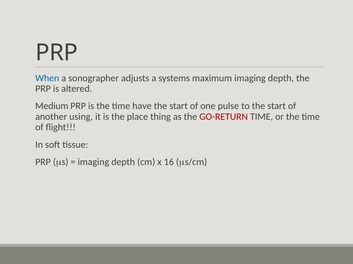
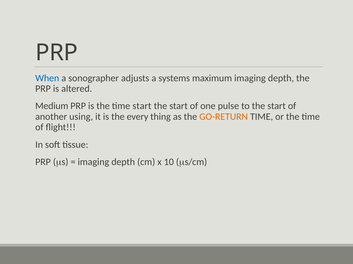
time have: have -> start (142, 106)
place: place -> every (138, 117)
GO-RETURN colour: red -> orange (224, 117)
16: 16 -> 10 (169, 162)
